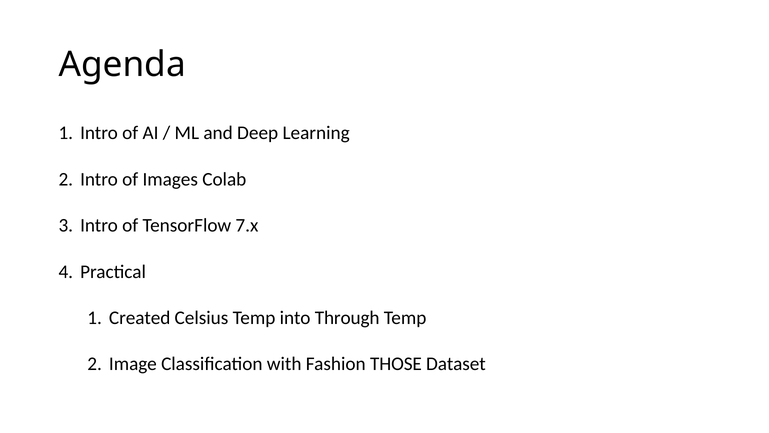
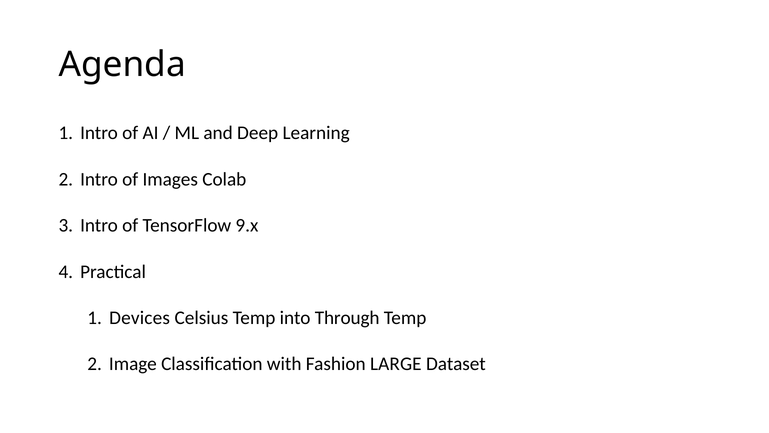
7.x: 7.x -> 9.x (247, 225)
Created: Created -> Devices (140, 318)
THOSE: THOSE -> LARGE (396, 364)
